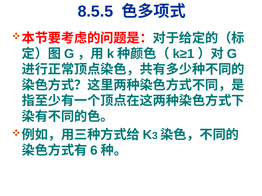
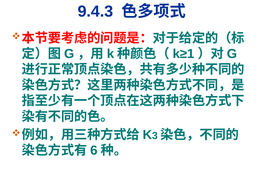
8.5.5: 8.5.5 -> 9.4.3 (95, 11)
